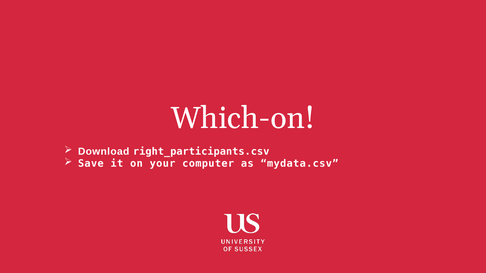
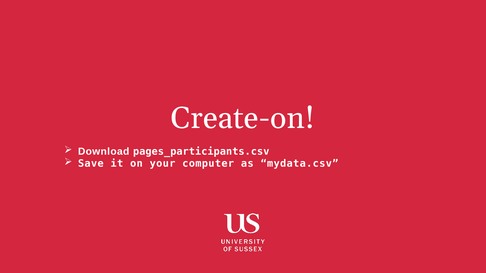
Which-on: Which-on -> Create-on (243, 118)
right_participants.csv: right_participants.csv -> pages_participants.csv (201, 152)
